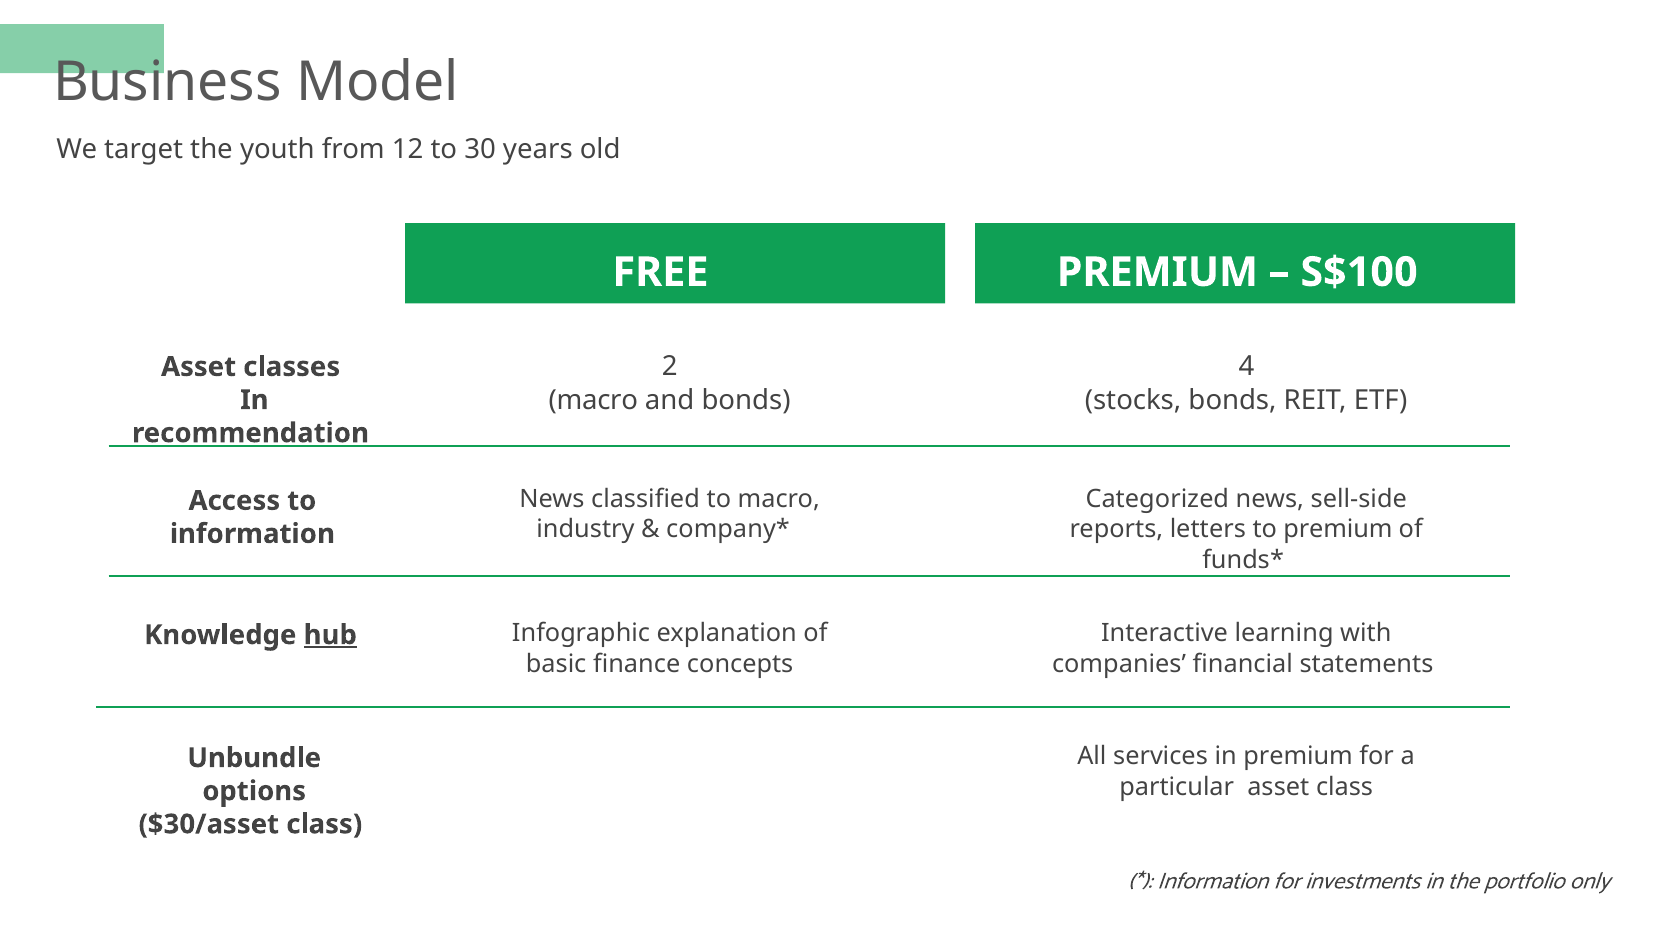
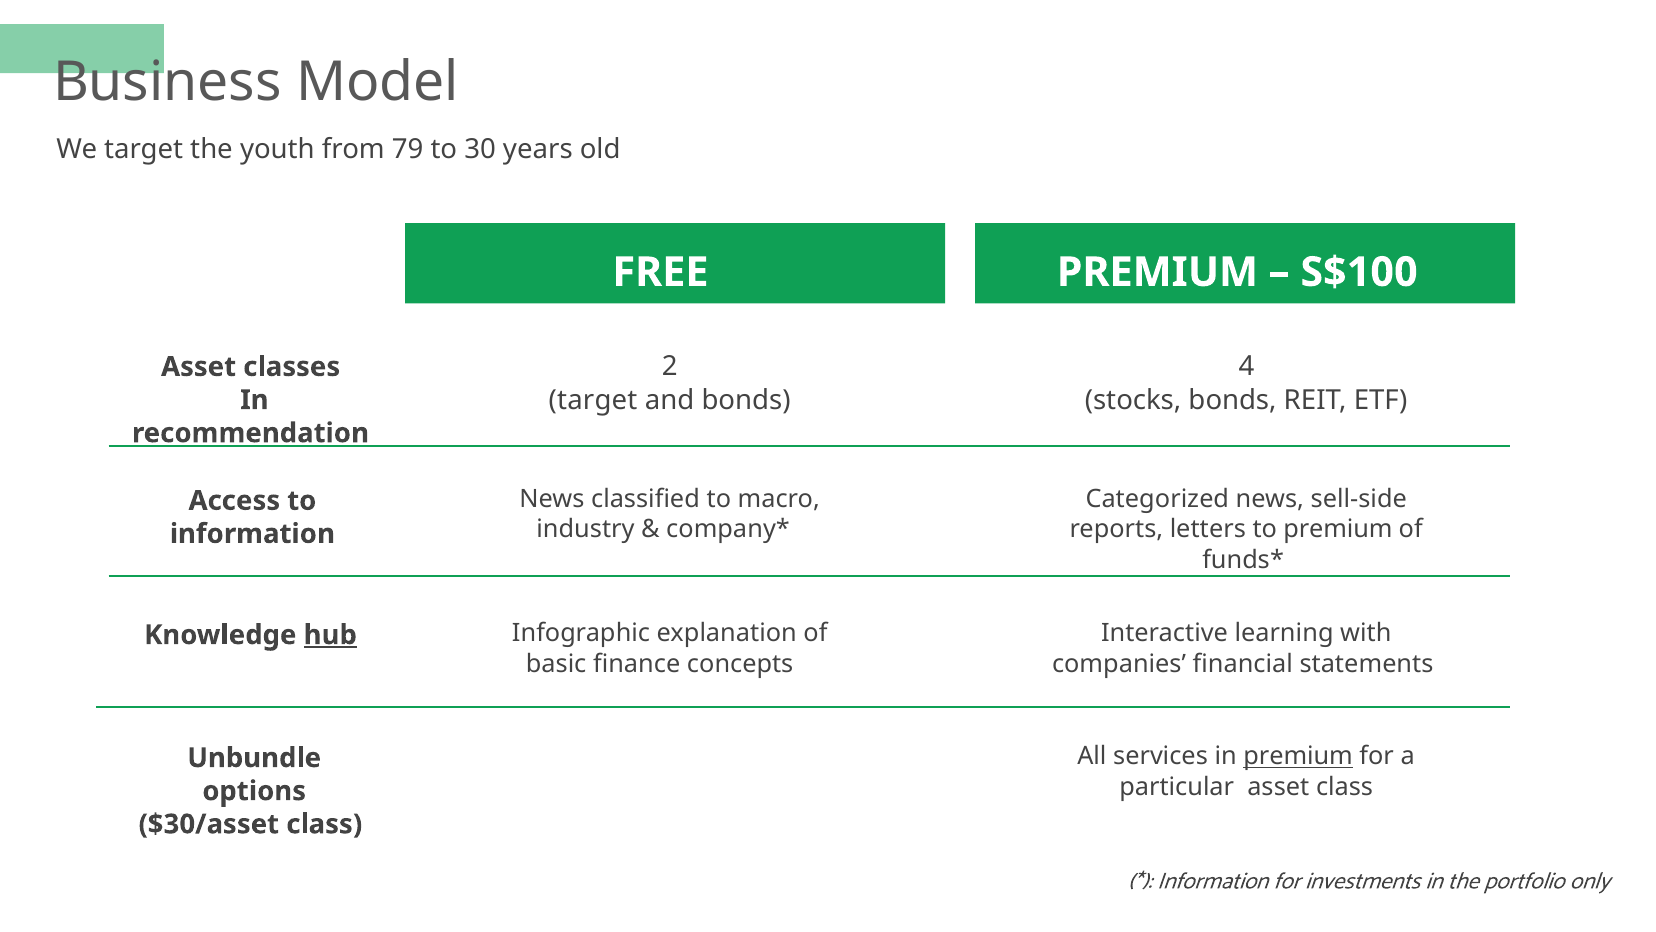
12: 12 -> 79 (408, 149)
macro: macro -> target (593, 400)
premium underline: none -> present (1298, 756)
